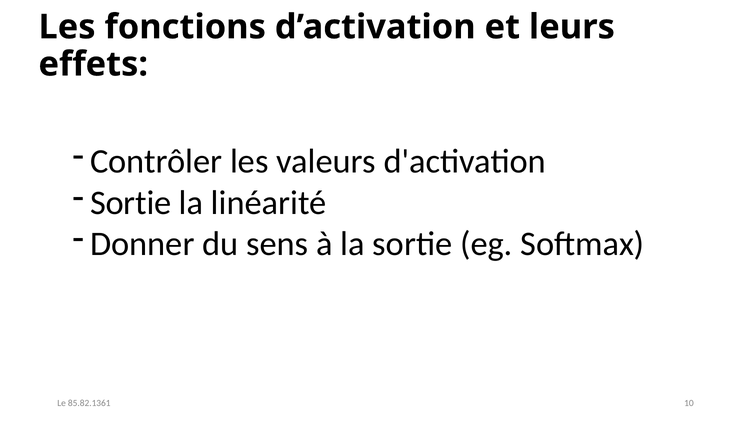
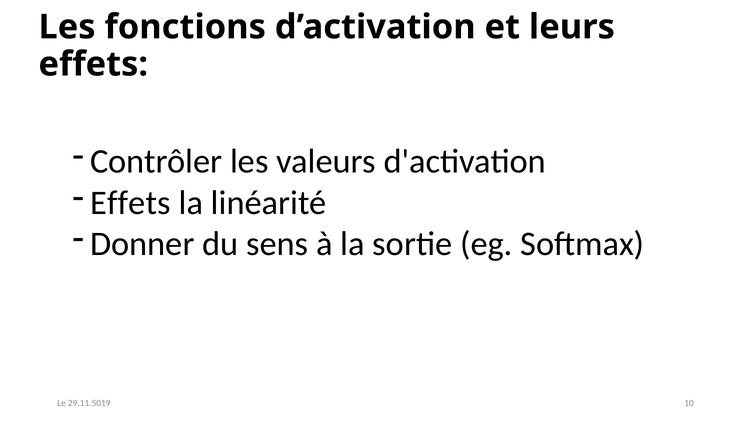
Sortie: Sortie -> Effets (130, 203)
85.82.1361: 85.82.1361 -> 29.11.5019 (89, 403)
